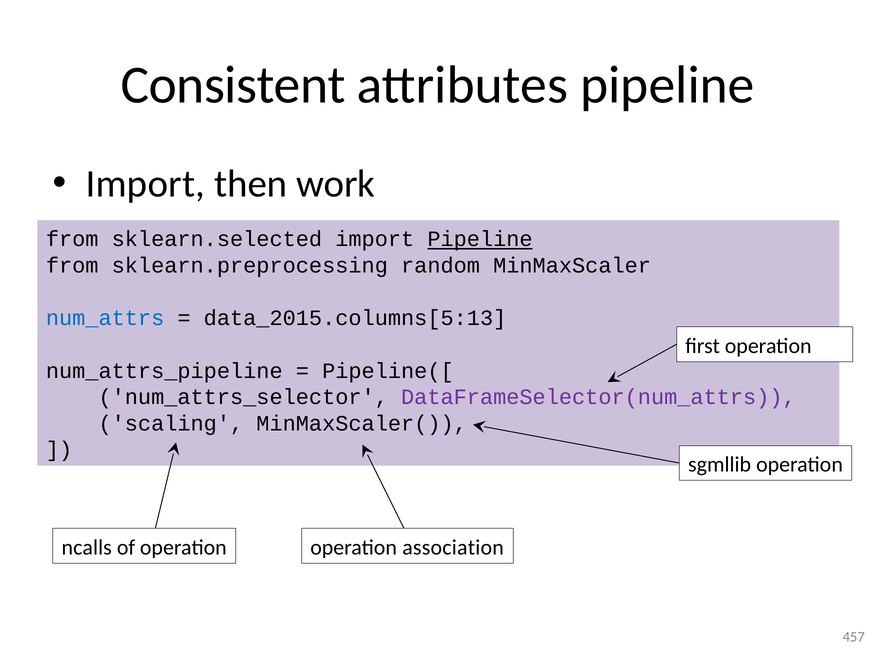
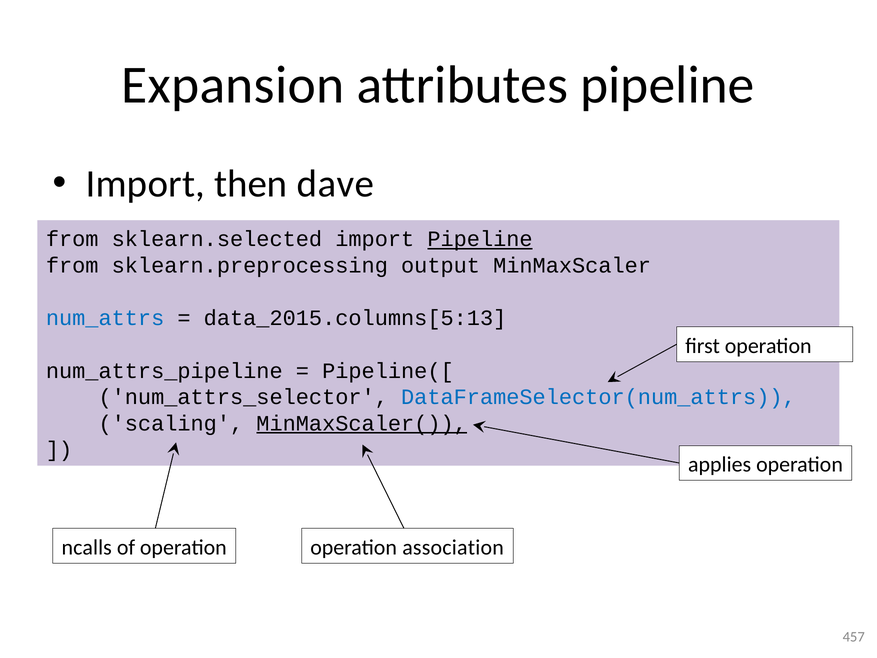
Consistent: Consistent -> Expansion (233, 85)
work: work -> dave (335, 184)
random: random -> output (441, 265)
DataFrameSelector(num_attrs colour: purple -> blue (598, 397)
MinMaxScaler( underline: none -> present (362, 423)
sgmllib: sgmllib -> applies (720, 464)
